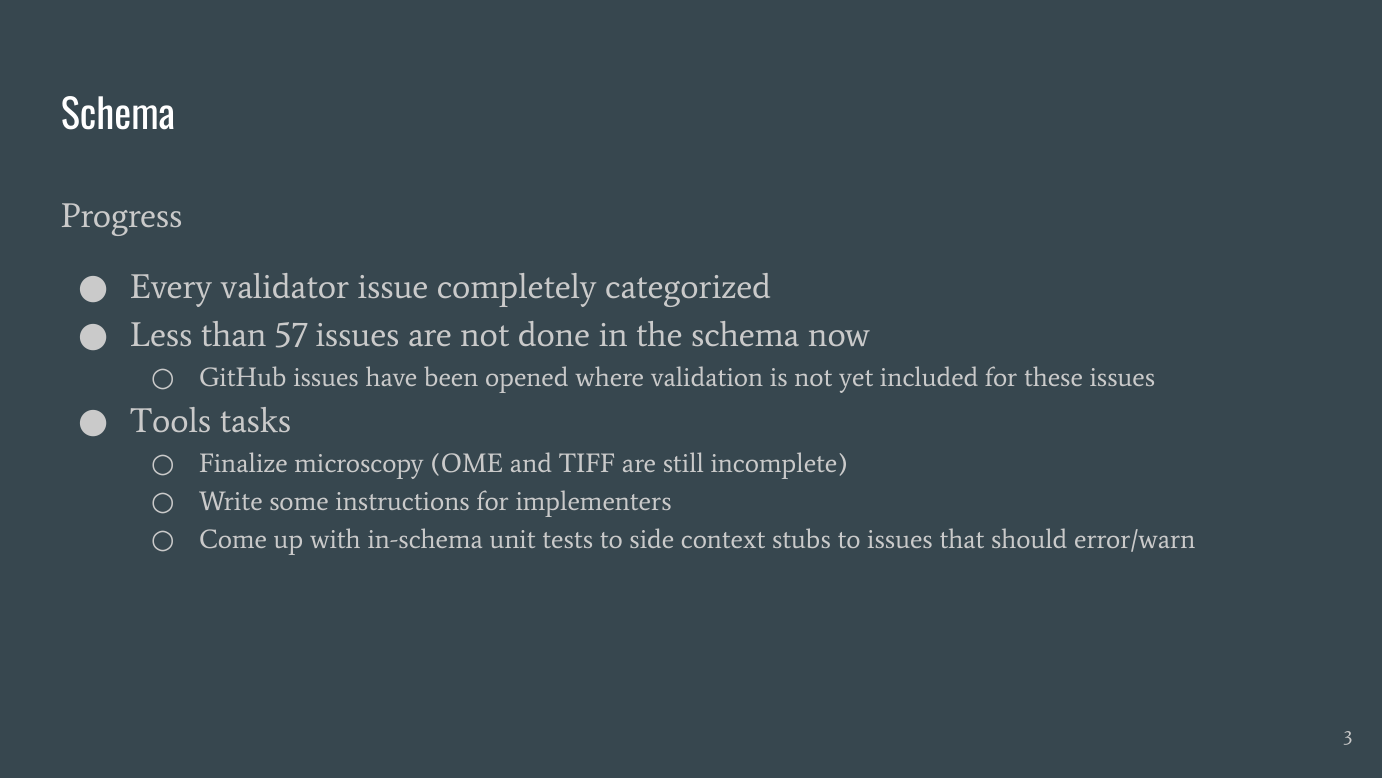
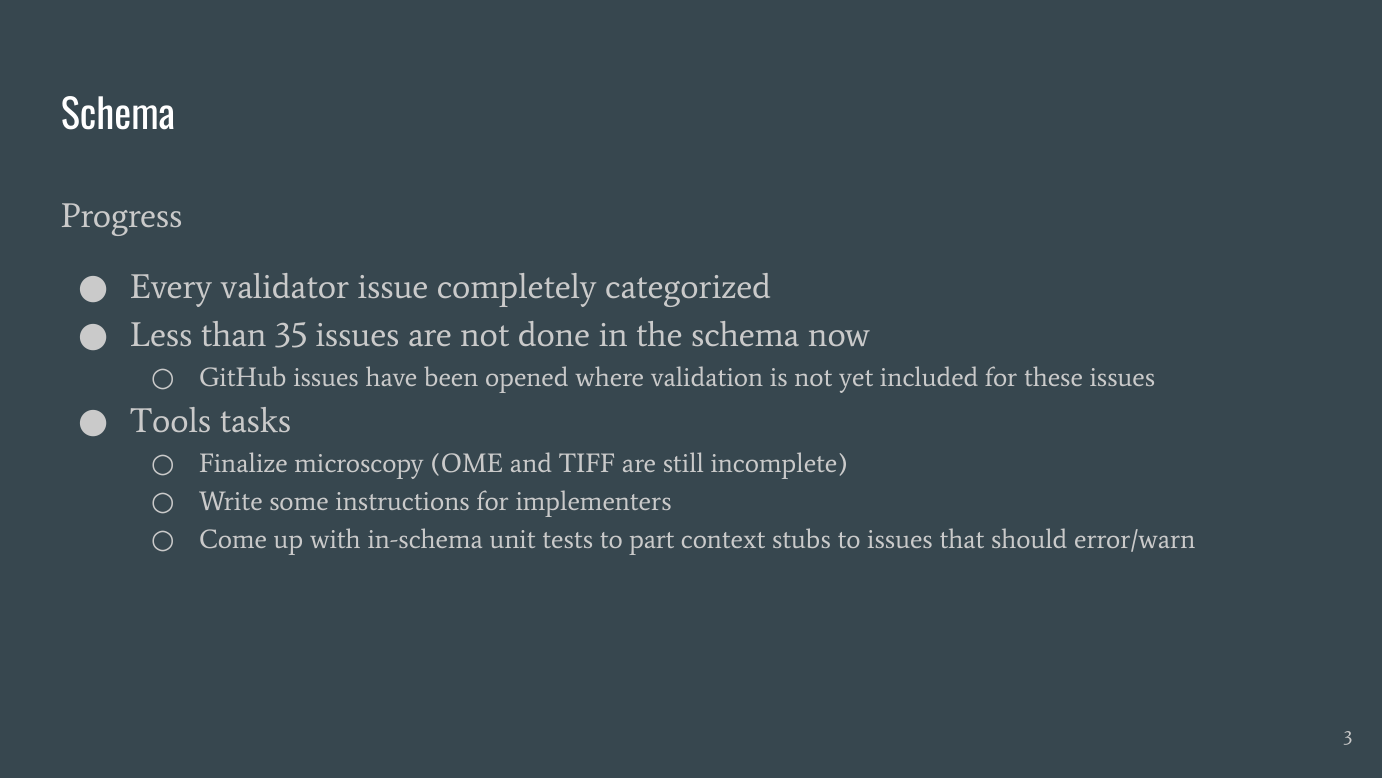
57: 57 -> 35 (291, 335)
side: side -> part (652, 539)
